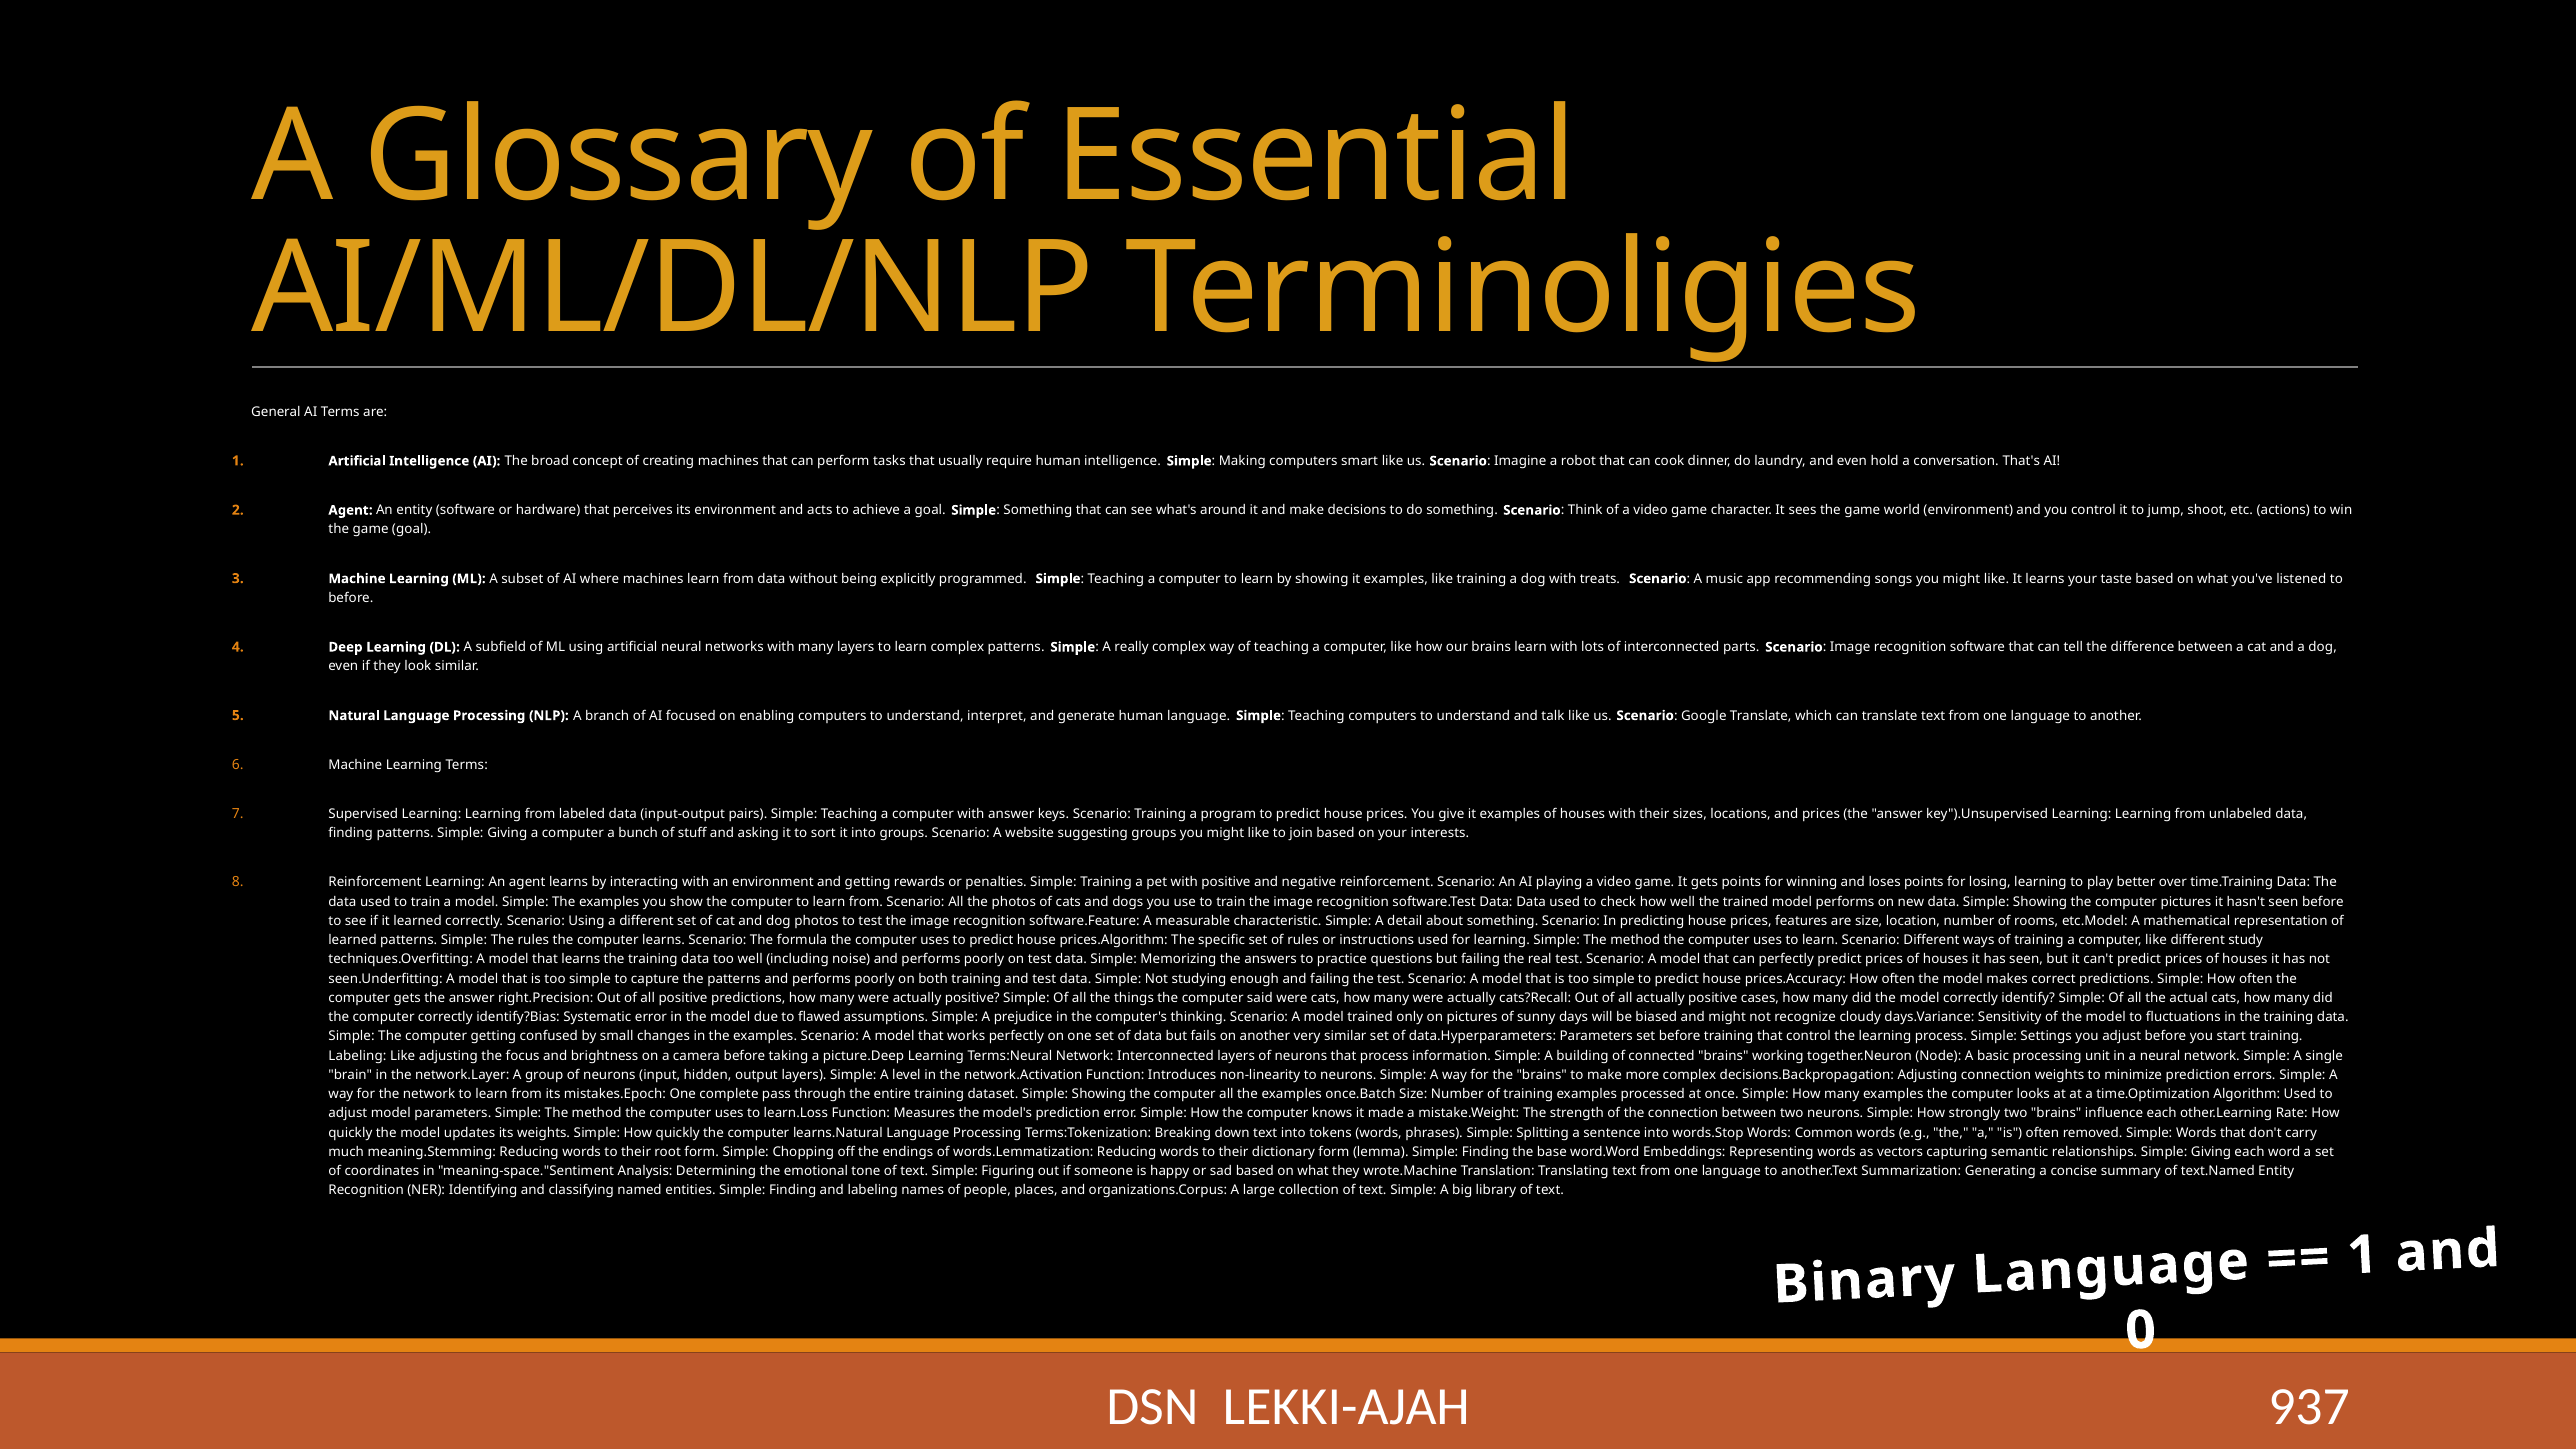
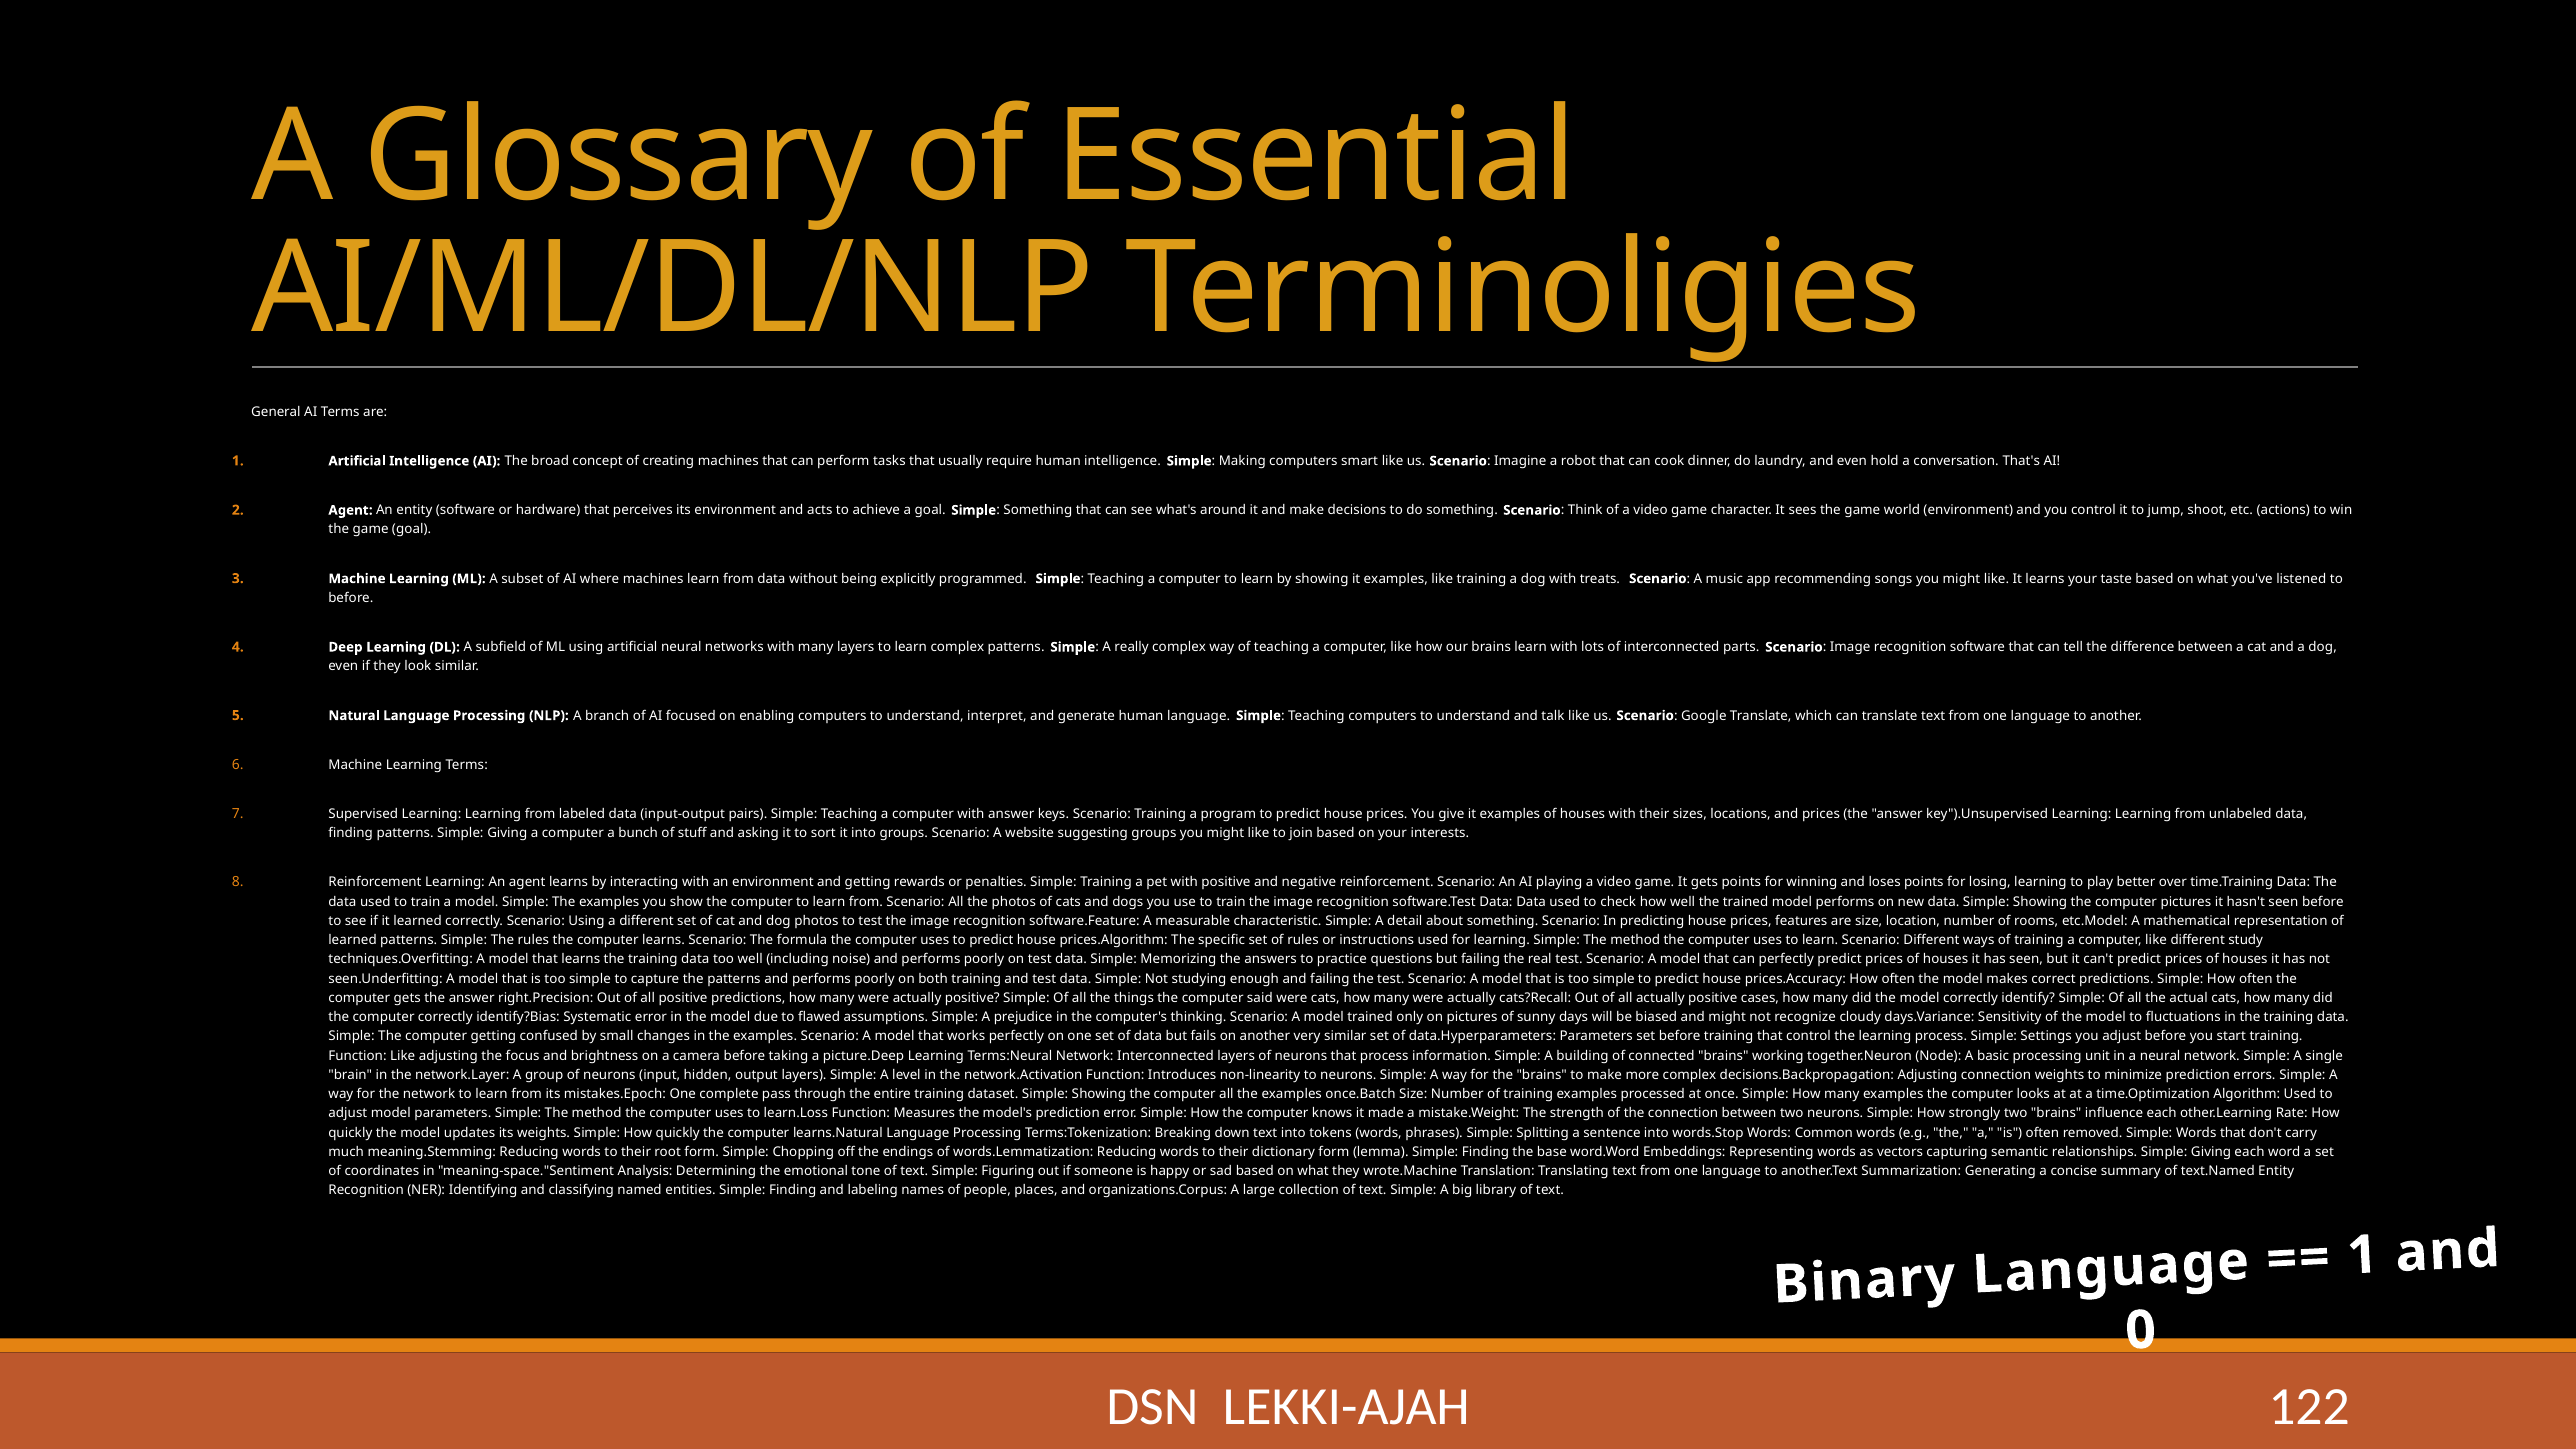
Labeling: Labeling -> Function (358, 1056)
937: 937 -> 122 (2309, 1406)
